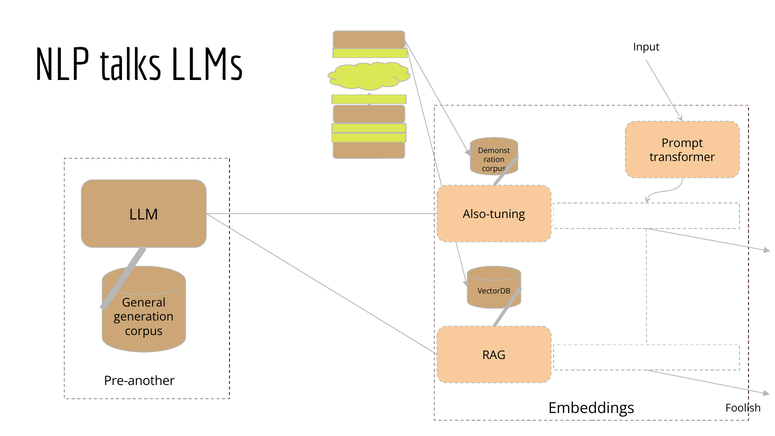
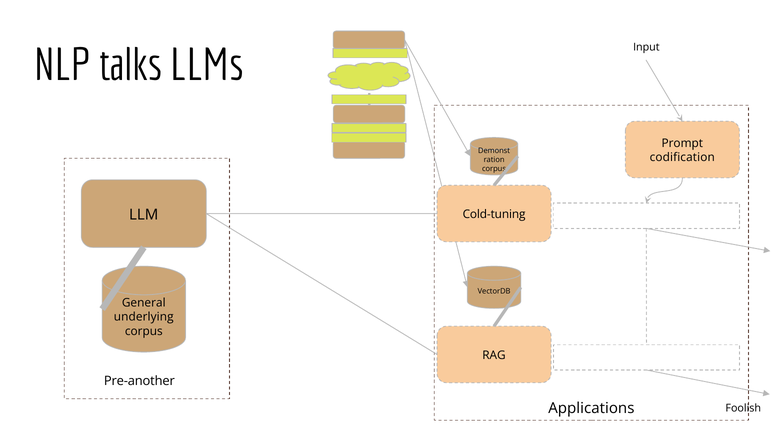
transformer: transformer -> codification (682, 157)
Also-tuning: Also-tuning -> Cold-tuning (494, 214)
generation: generation -> underlying (144, 317)
Embeddings: Embeddings -> Applications (591, 408)
